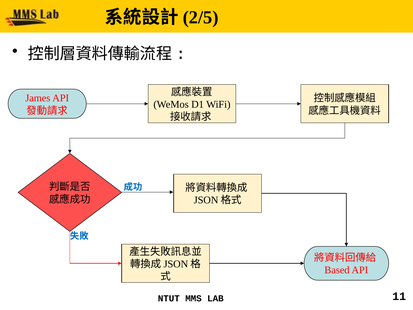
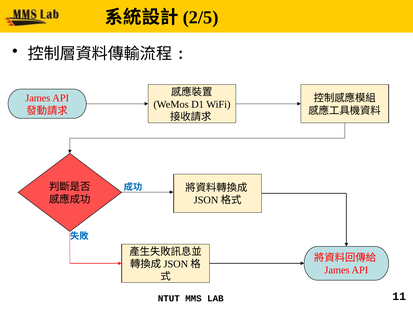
Based: Based -> James (337, 270)
